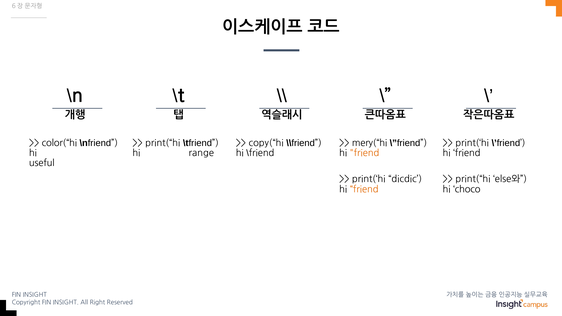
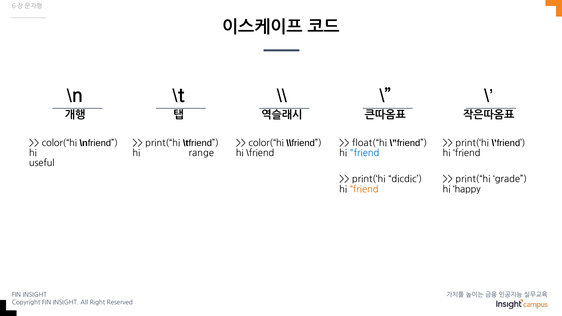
copy(“hi: copy(“hi -> color(“hi (266, 143)
mery(“hi: mery(“hi -> float(“hi (370, 143)
friend colour: orange -> blue (364, 153)
else와: else와 -> grade (510, 179)
choco: choco -> happy (467, 189)
